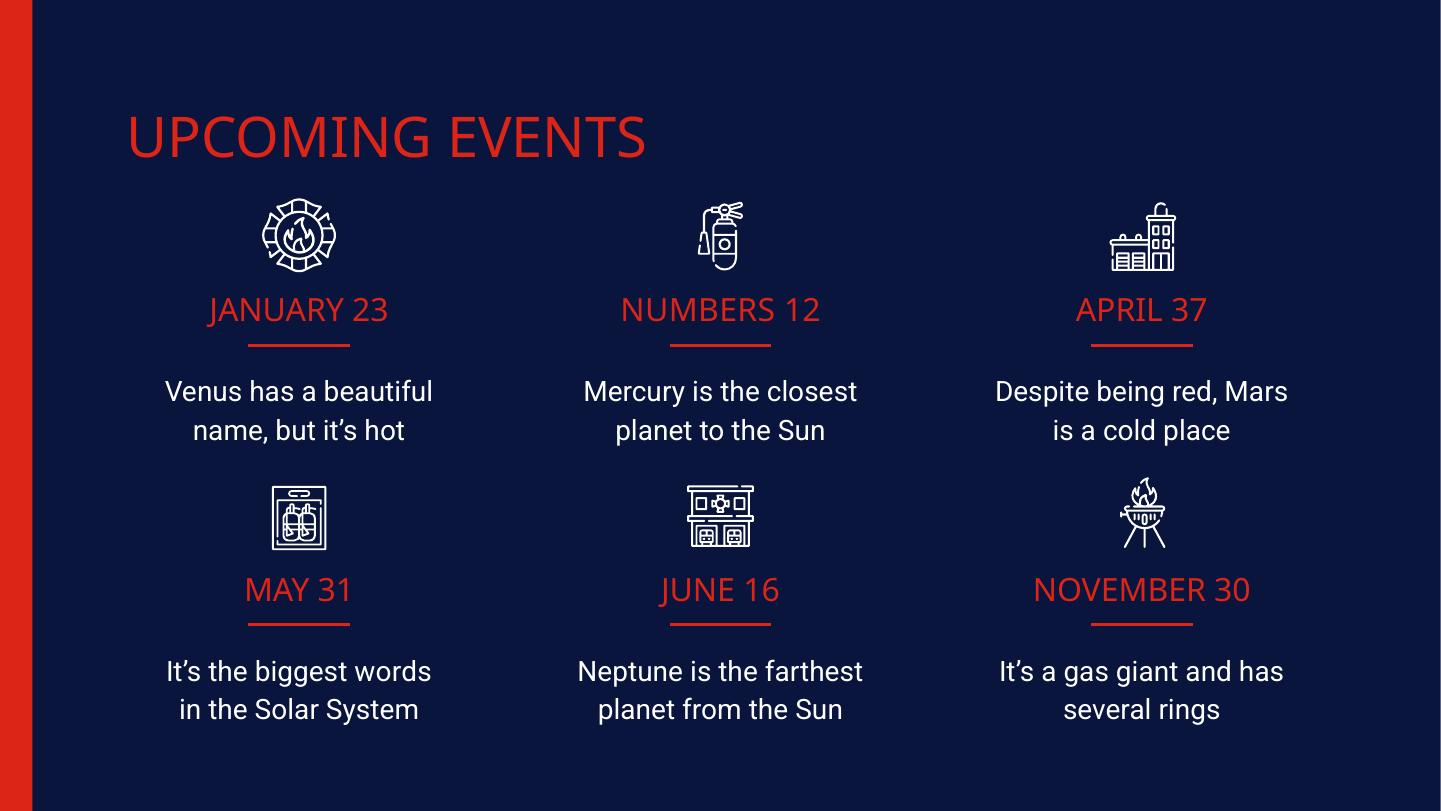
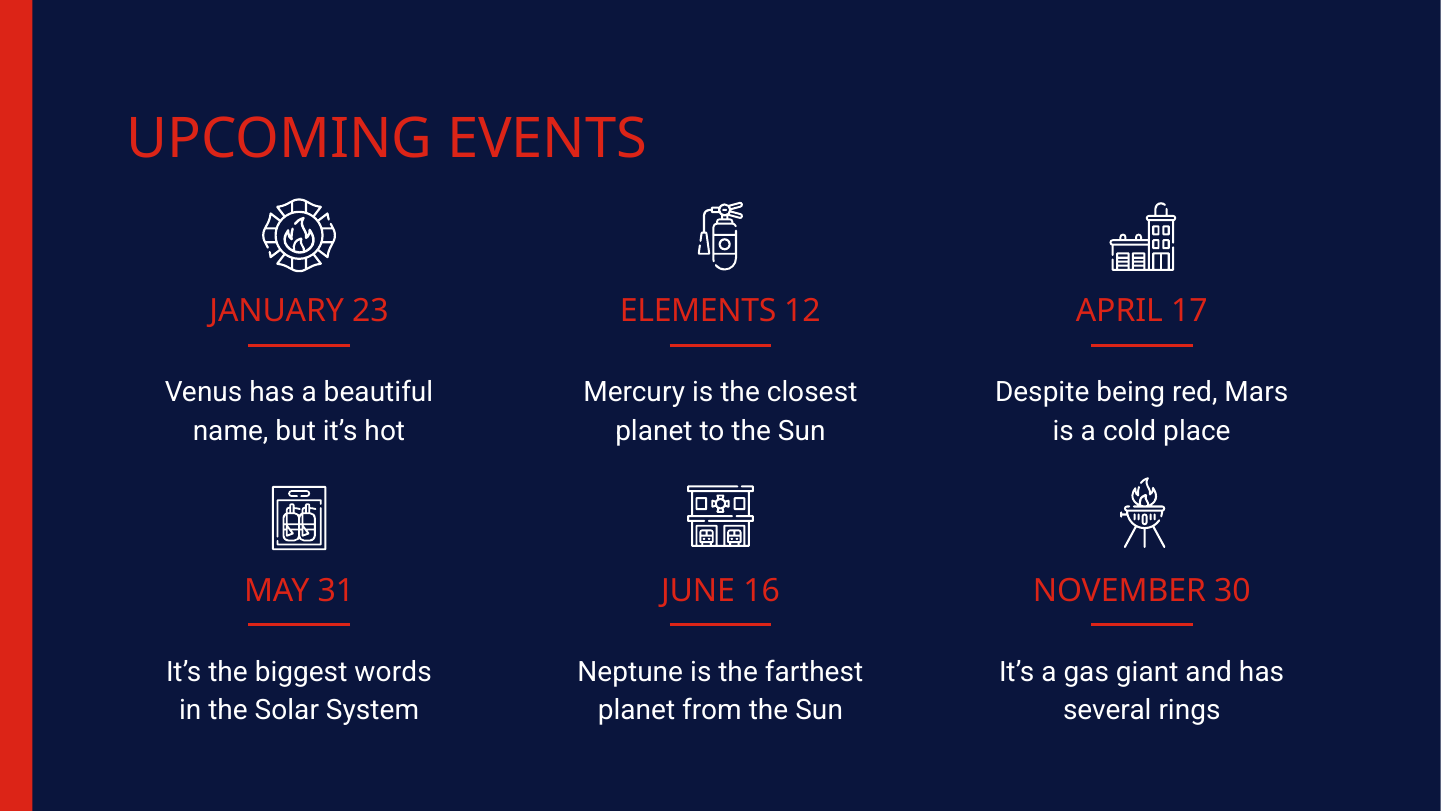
NUMBERS: NUMBERS -> ELEMENTS (698, 311)
37: 37 -> 17 (1189, 311)
